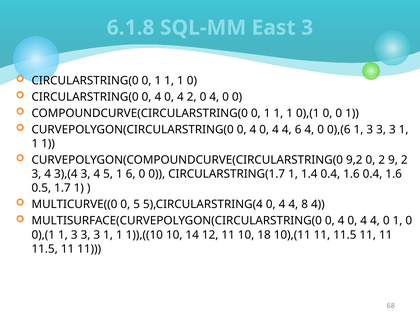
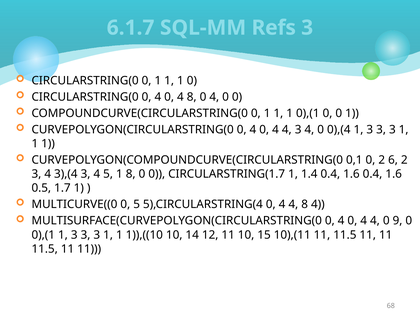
6.1.8: 6.1.8 -> 6.1.7 (131, 28)
East: East -> Refs (274, 28)
0 4 2: 2 -> 8 (192, 97)
4 6: 6 -> 3 (298, 130)
0),(6: 0),(6 -> 0),(4 (339, 130)
9,2: 9,2 -> 0,1 (354, 160)
9: 9 -> 6 (393, 160)
1 6: 6 -> 8 (131, 174)
4 0 1: 1 -> 9 (398, 221)
18: 18 -> 15 (264, 235)
